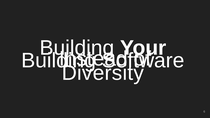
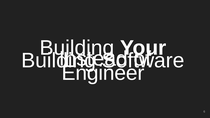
Diversity: Diversity -> Engineer (103, 73)
